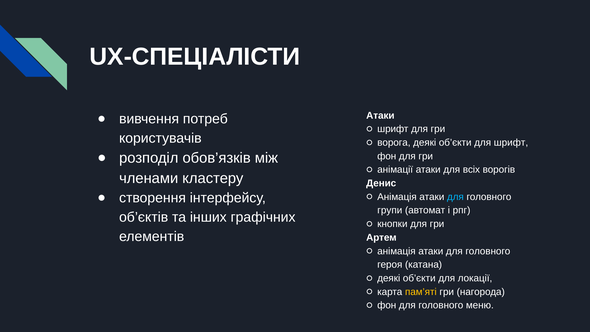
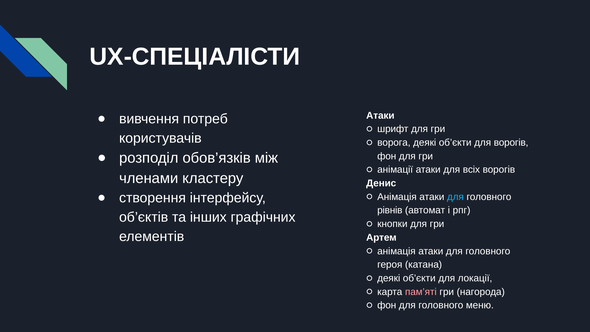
для шрифт: шрифт -> ворогів (511, 143)
групи: групи -> рівнів (390, 210)
пам’яті colour: yellow -> pink (421, 292)
